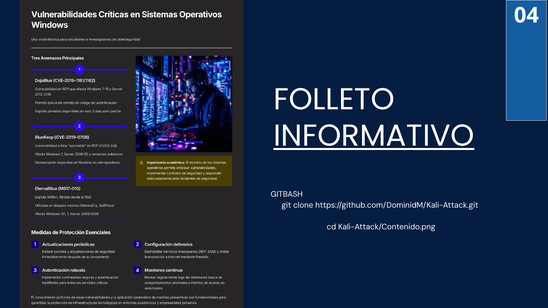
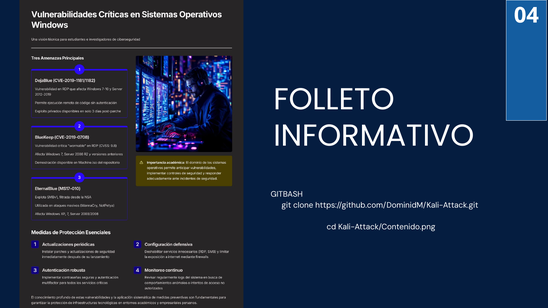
INFORMATIVO underline: present -> none (374, 136)
